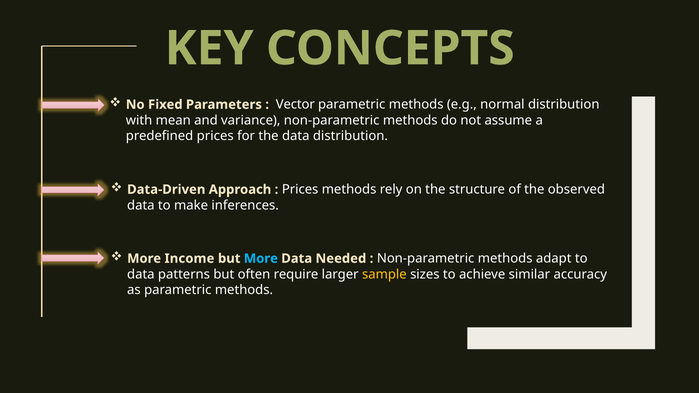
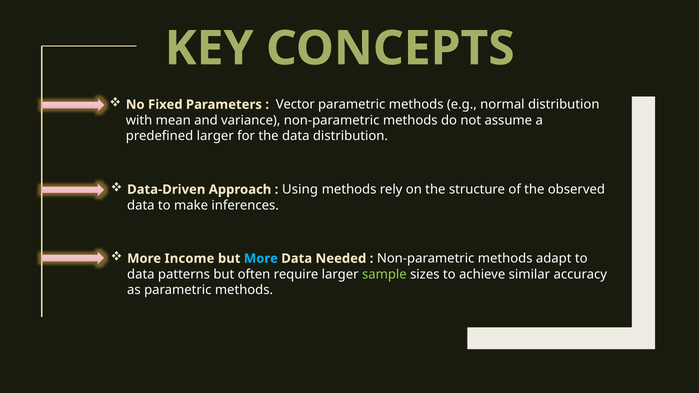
predefined prices: prices -> larger (215, 136)
Prices: Prices -> Using (300, 190)
sample colour: yellow -> light green (384, 274)
